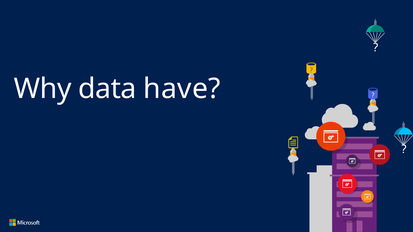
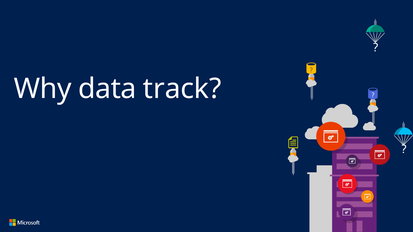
have: have -> track (182, 89)
